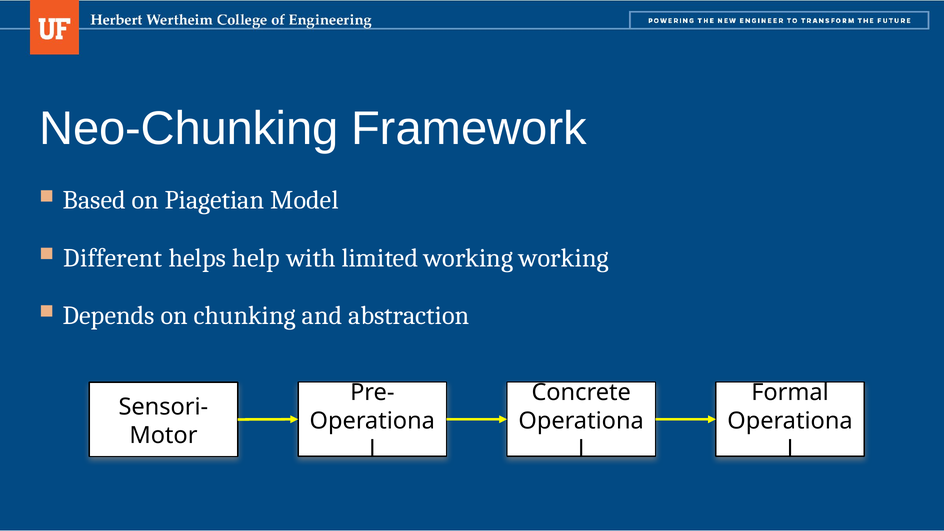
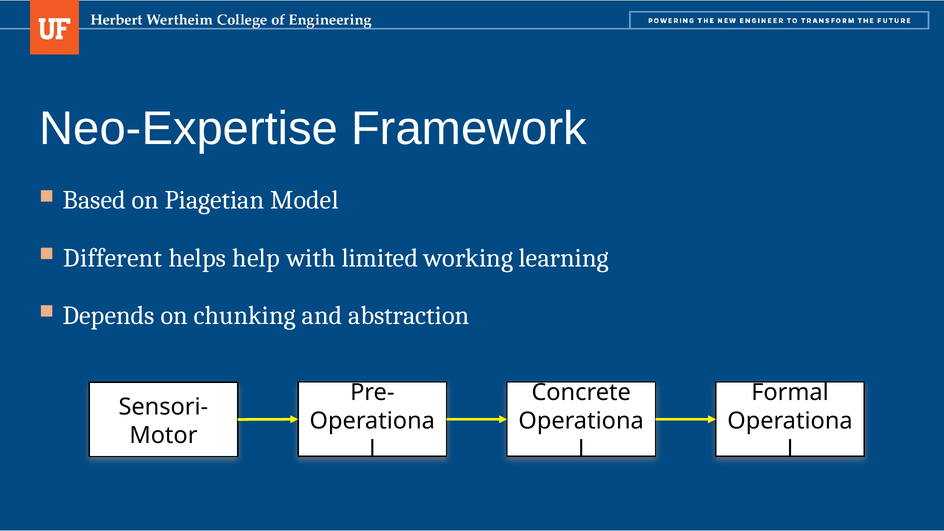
Neo-Chunking: Neo-Chunking -> Neo-Expertise (189, 129)
working working: working -> learning (564, 258)
